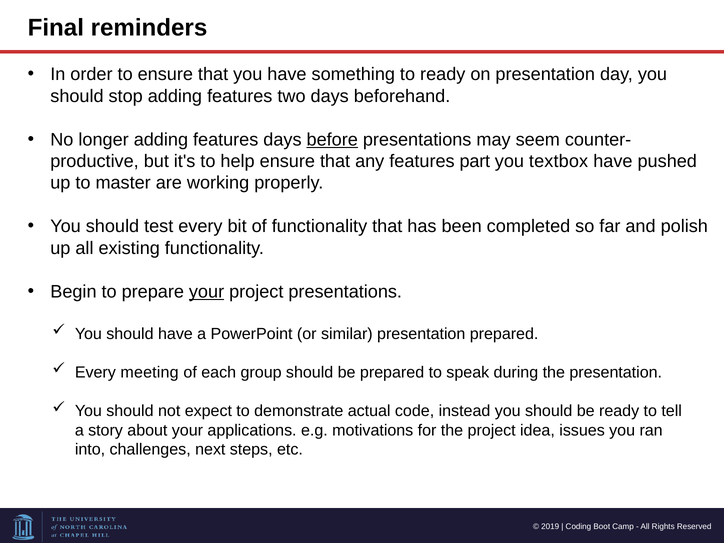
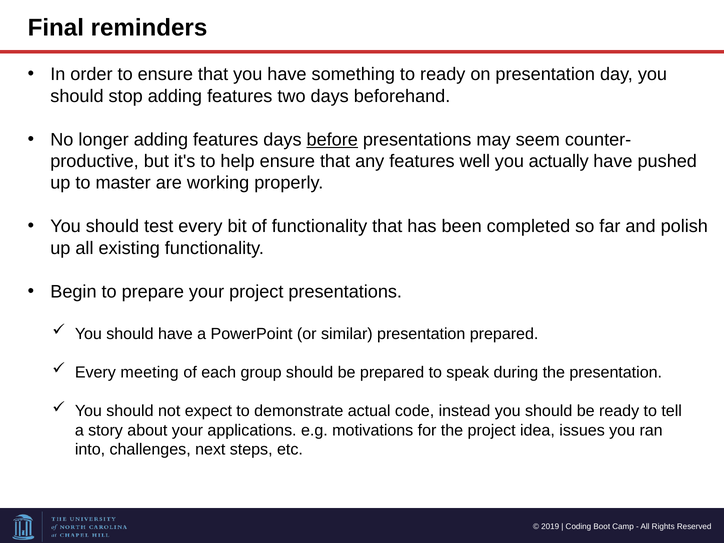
part: part -> well (475, 161)
textbox: textbox -> actually (559, 161)
your underline: present -> none (207, 292)
